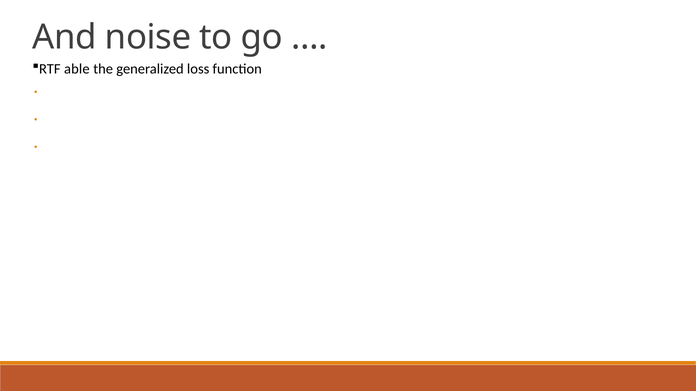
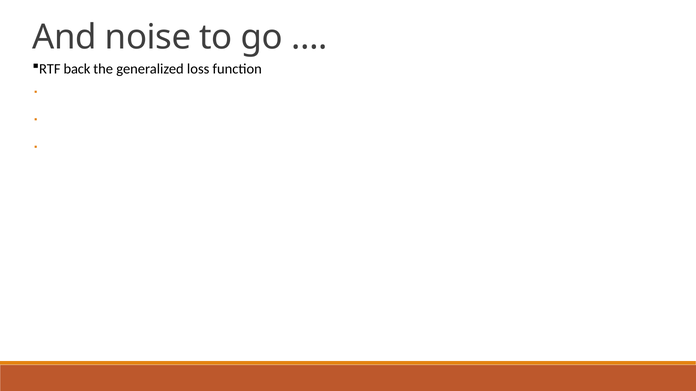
able: able -> back (77, 69)
